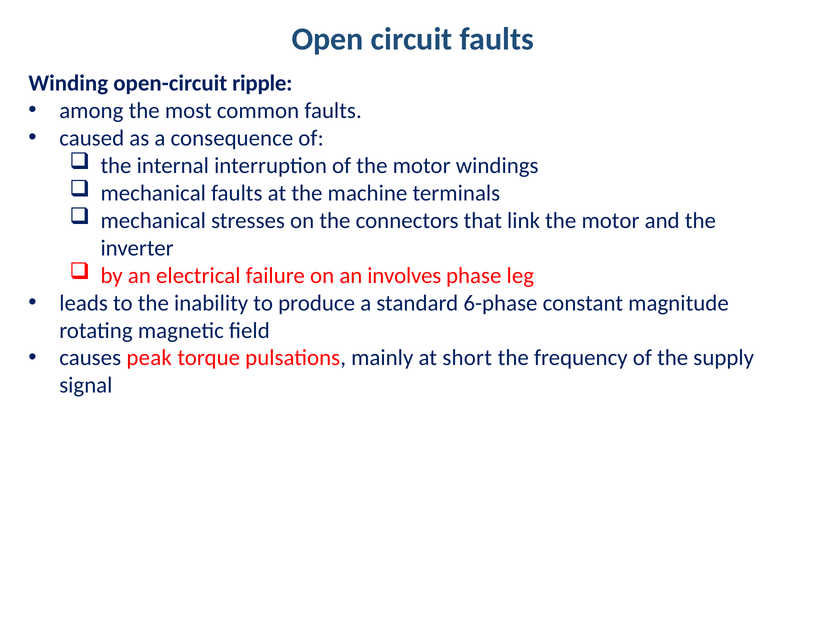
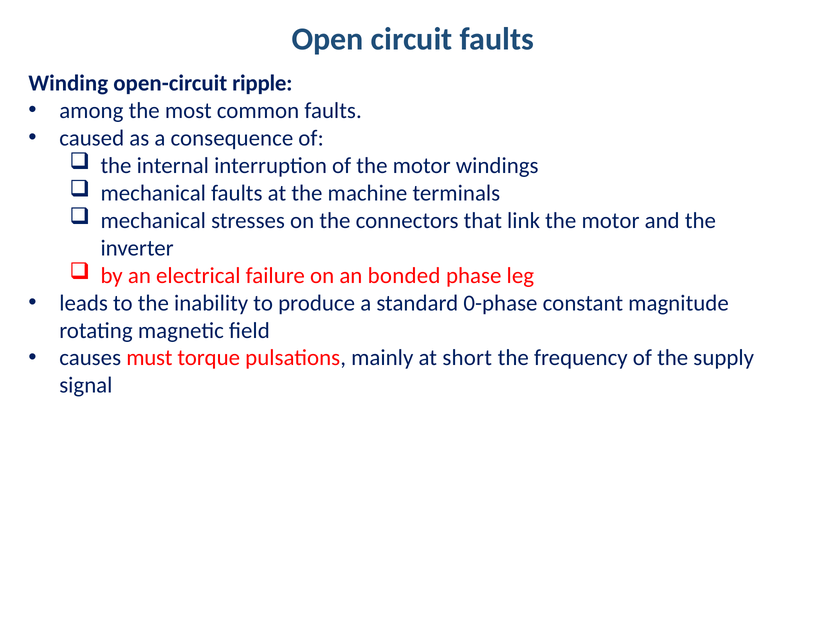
involves: involves -> bonded (404, 275)
6-phase: 6-phase -> 0-phase (500, 303)
peak: peak -> must (149, 358)
